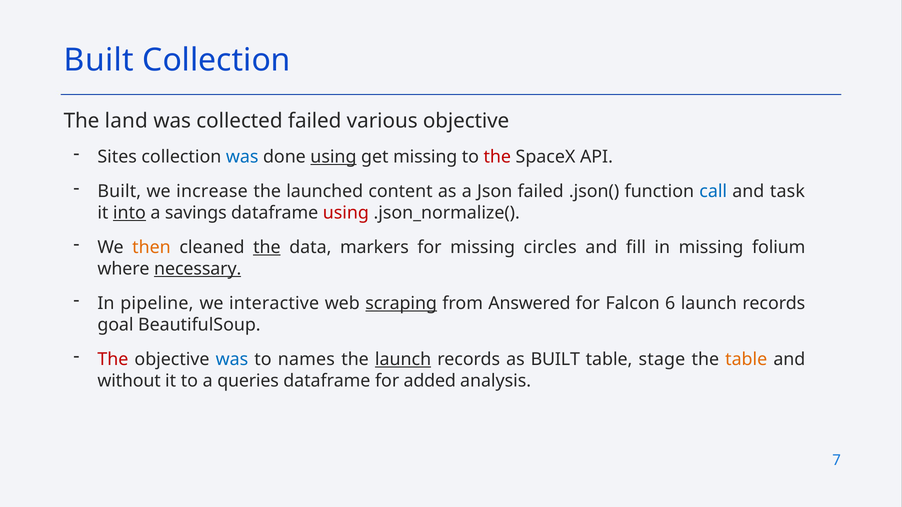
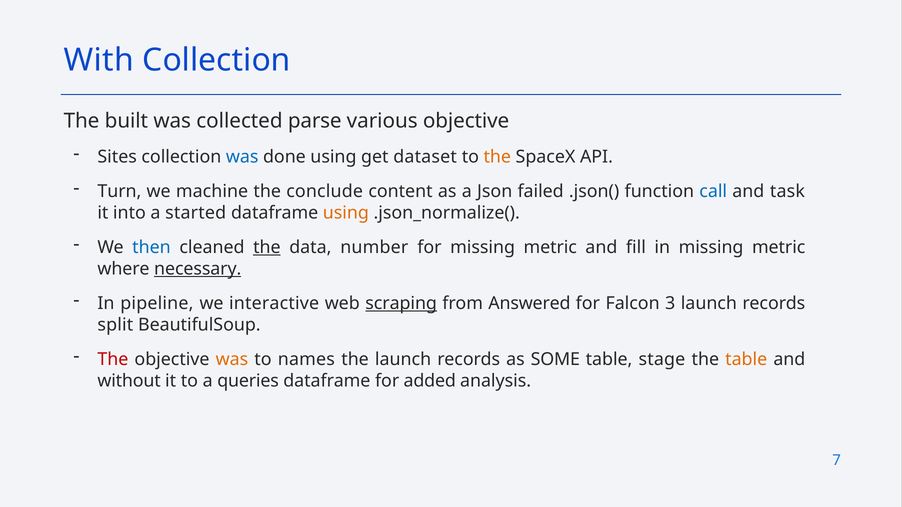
Built: Built -> With (99, 60)
land: land -> built (126, 121)
collected failed: failed -> parse (315, 121)
using underline: present -> none (333, 157)
get missing: missing -> dataset (425, 157)
the colour: red -> orange (497, 157)
Built: Built -> Turn (119, 192)
increase: increase -> machine (212, 192)
launched: launched -> conclude (325, 192)
into underline: present -> none (129, 213)
savings: savings -> started (196, 213)
using colour: red -> orange (346, 213)
then colour: orange -> blue (152, 248)
markers: markers -> number (374, 248)
for missing circles: circles -> metric (550, 248)
in missing folium: folium -> metric (779, 248)
6: 6 -> 3 (670, 304)
goal: goal -> split (115, 325)
was colour: blue -> orange (232, 360)
launch underline: present -> none (403, 360)
as BUILT: BUILT -> SOME (555, 360)
